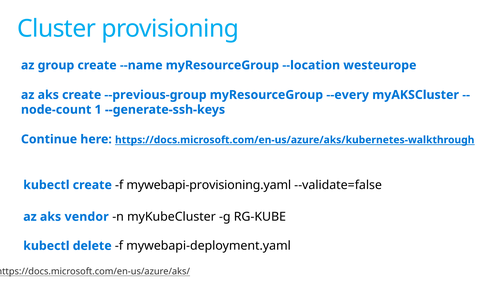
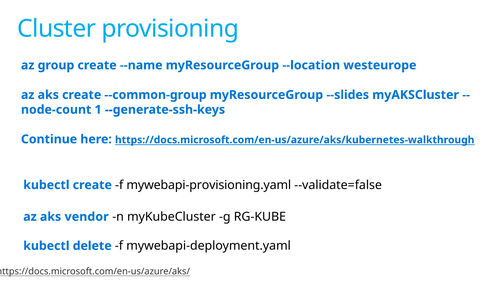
--previous-group: --previous-group -> --common-group (156, 95)
--every: --every -> --slides (348, 95)
